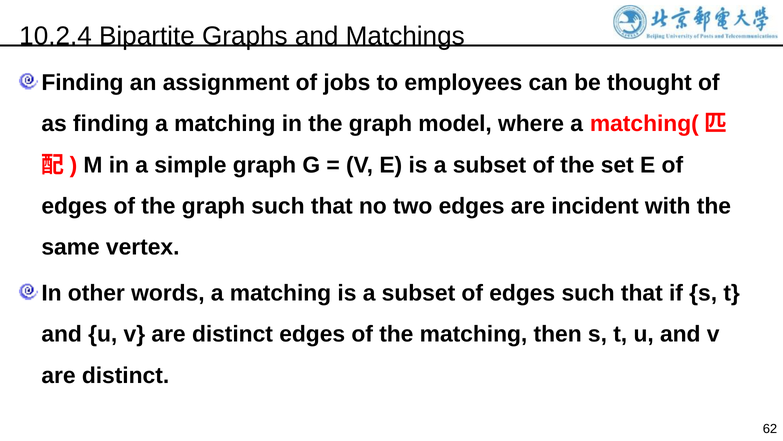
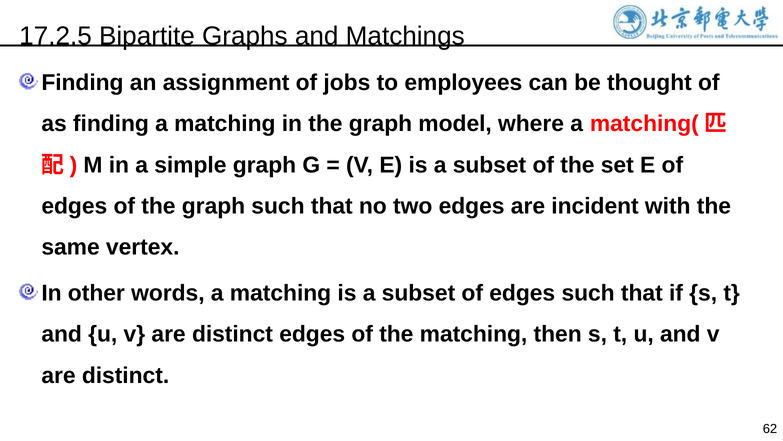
10.2.4: 10.2.4 -> 17.2.5 (56, 36)
